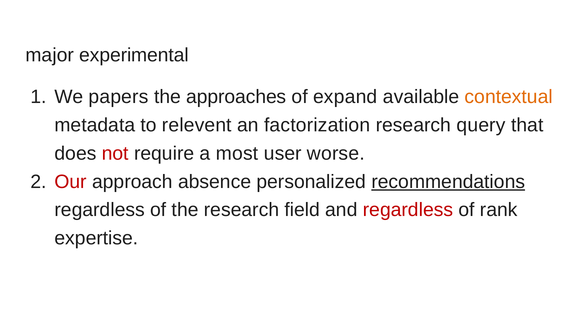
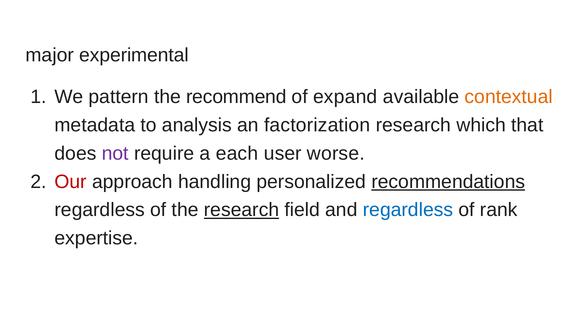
papers: papers -> pattern (119, 97)
approaches: approaches -> recommend (236, 97)
relevent: relevent -> analysis (197, 125)
query: query -> which (481, 125)
not colour: red -> purple (115, 154)
most: most -> each (237, 154)
absence: absence -> handling (215, 182)
research underline: none -> present (241, 210)
regardless colour: red -> blue (408, 210)
